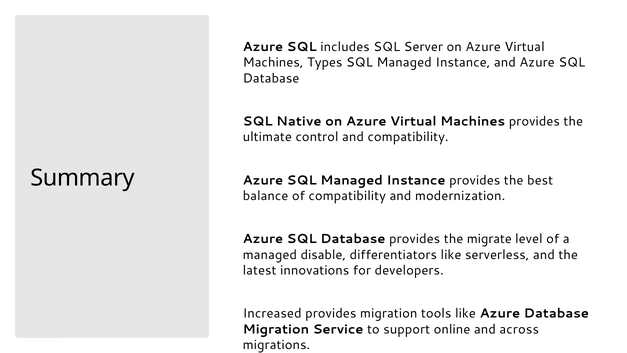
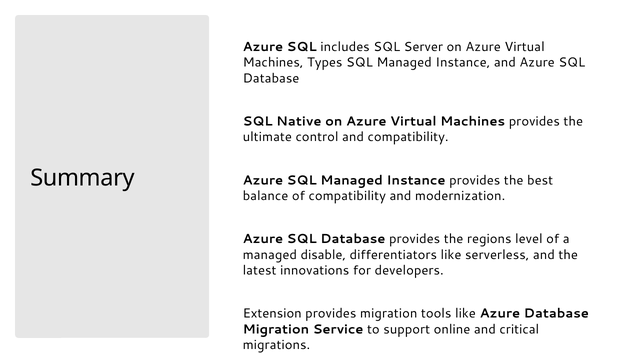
migrate: migrate -> regions (489, 239)
Increased: Increased -> Extension (272, 313)
across: across -> critical (519, 329)
